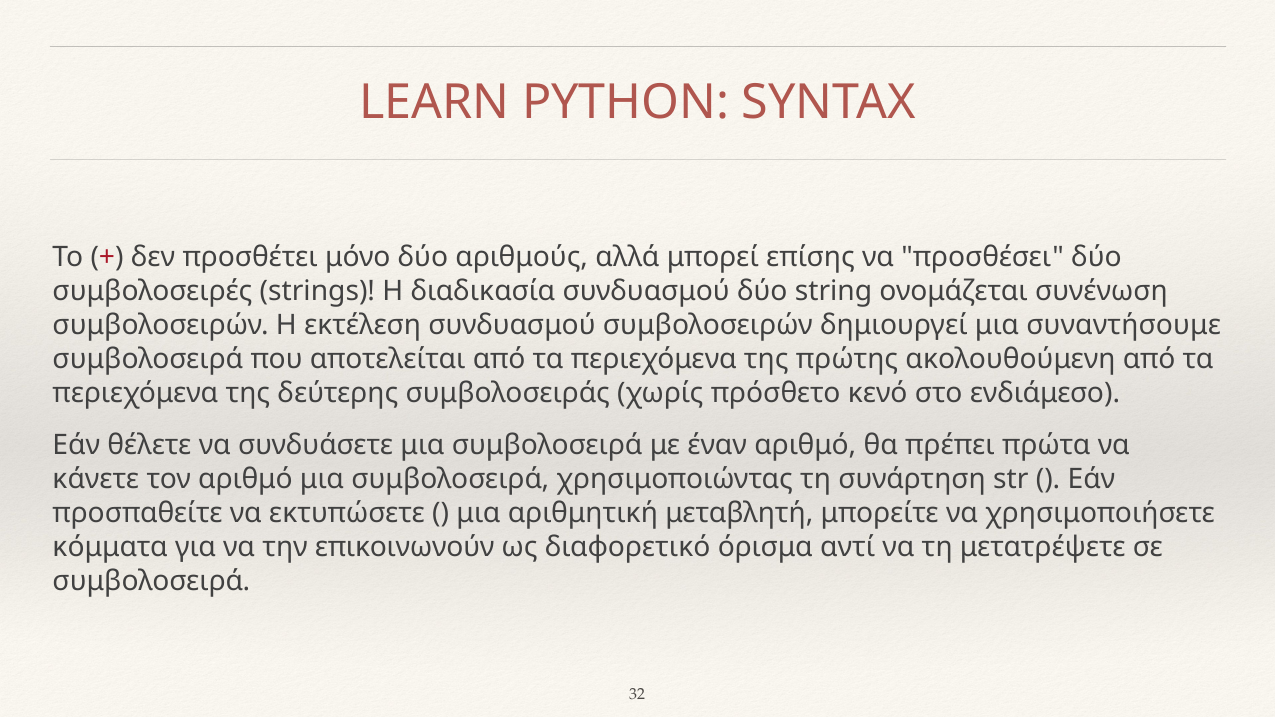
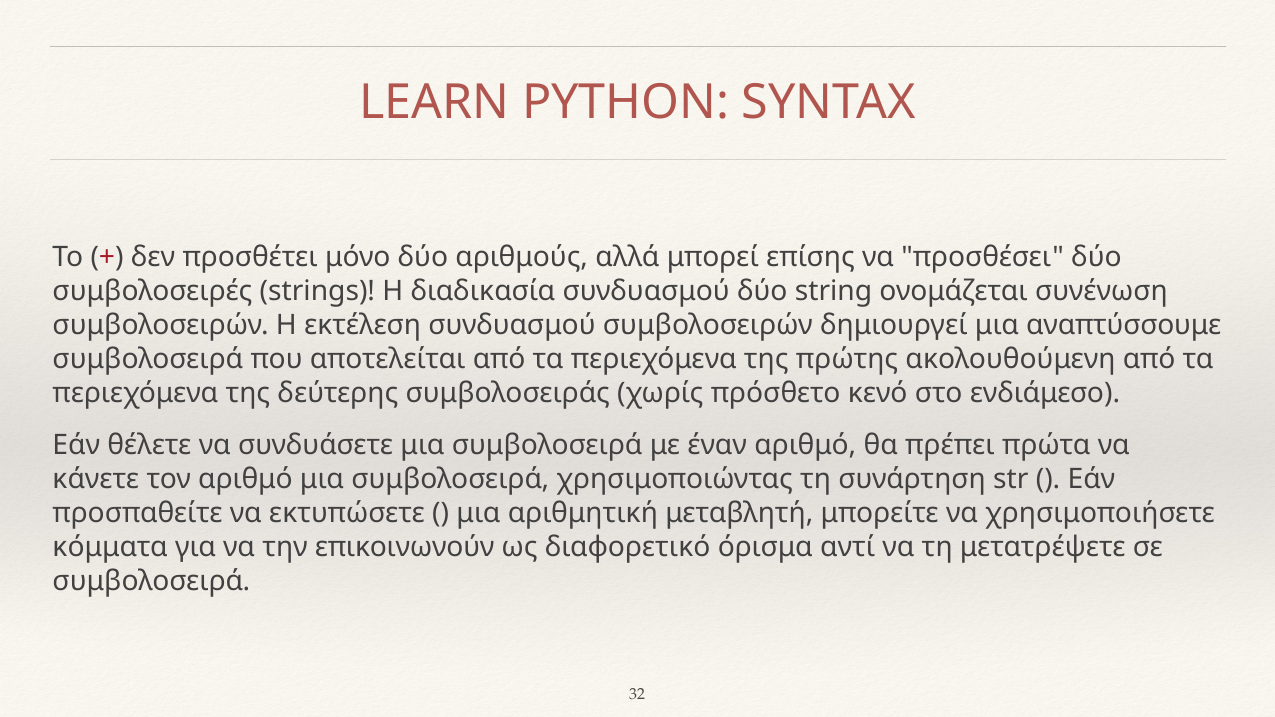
συναντήσουμε: συναντήσουμε -> αναπτύσσουμε (1124, 325)
